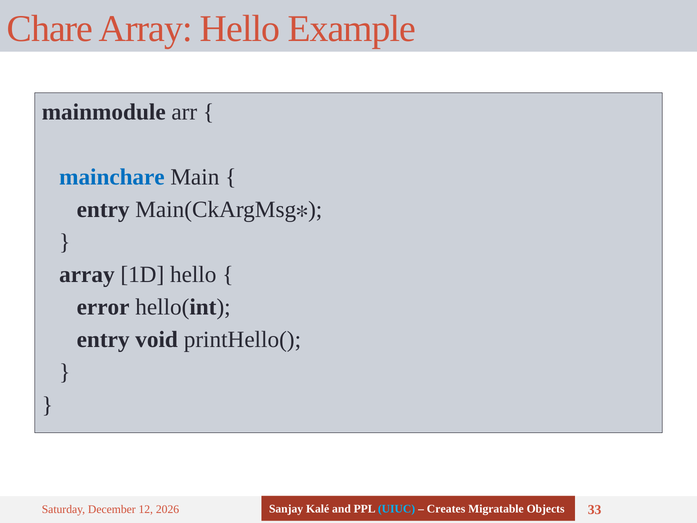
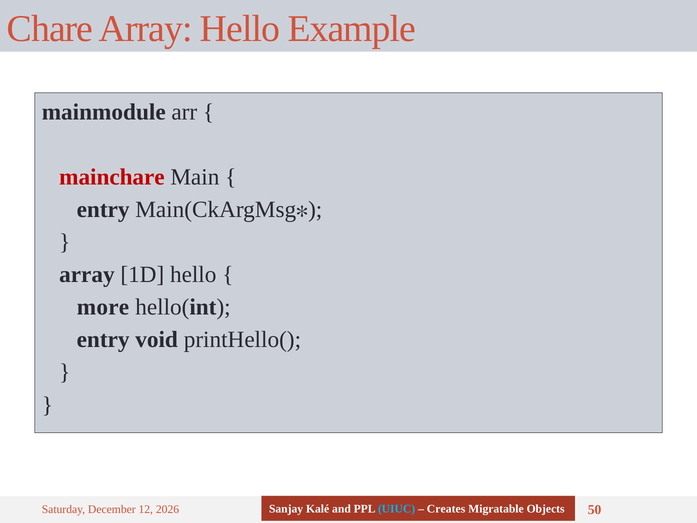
mainchare colour: blue -> red (112, 177)
error: error -> more (103, 307)
33: 33 -> 50 (595, 509)
